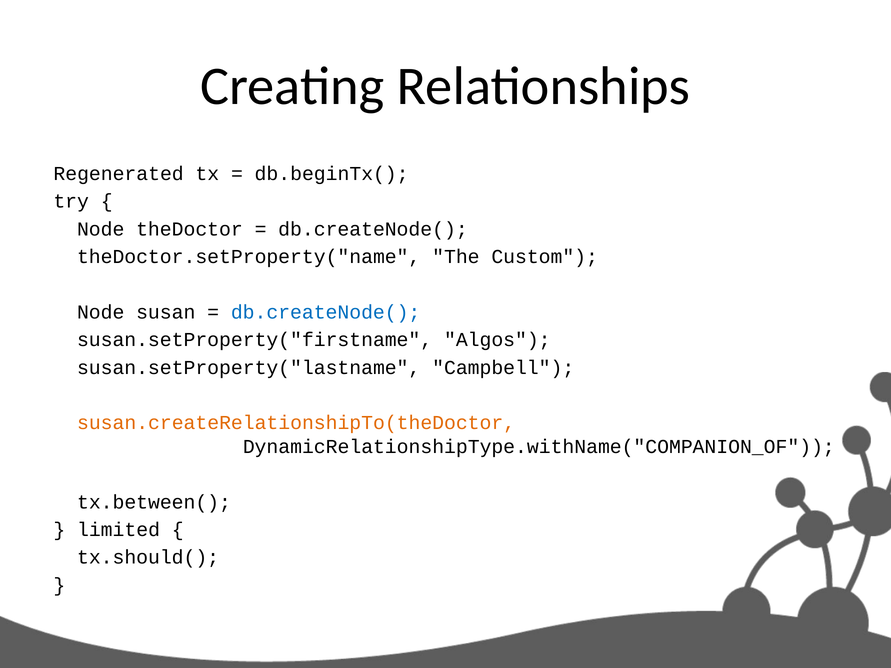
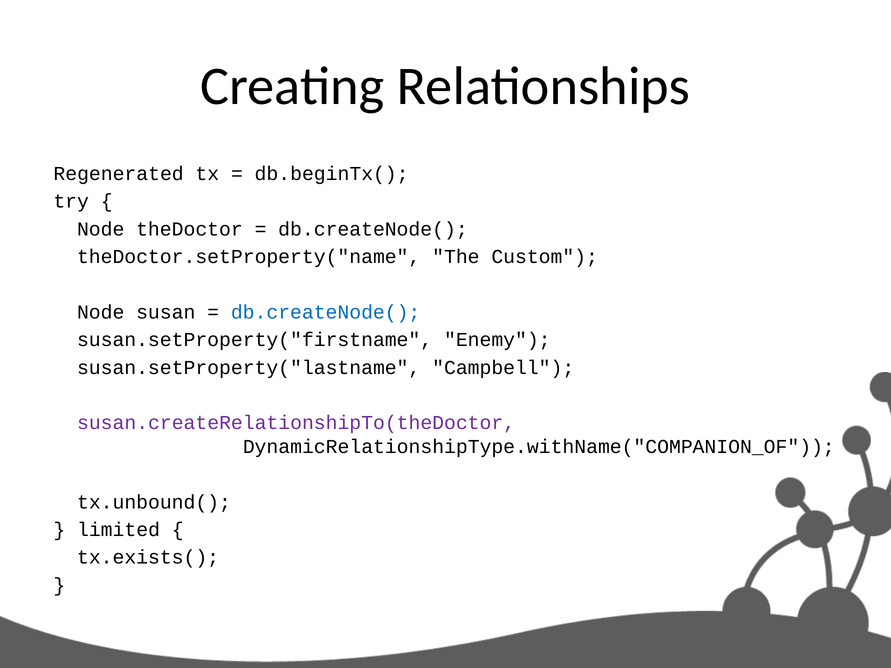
Algos: Algos -> Enemy (497, 340)
susan.createRelationshipTo(theDoctor colour: orange -> purple (296, 423)
tx.between(: tx.between( -> tx.unbound( (154, 502)
tx.should(: tx.should( -> tx.exists( (148, 558)
